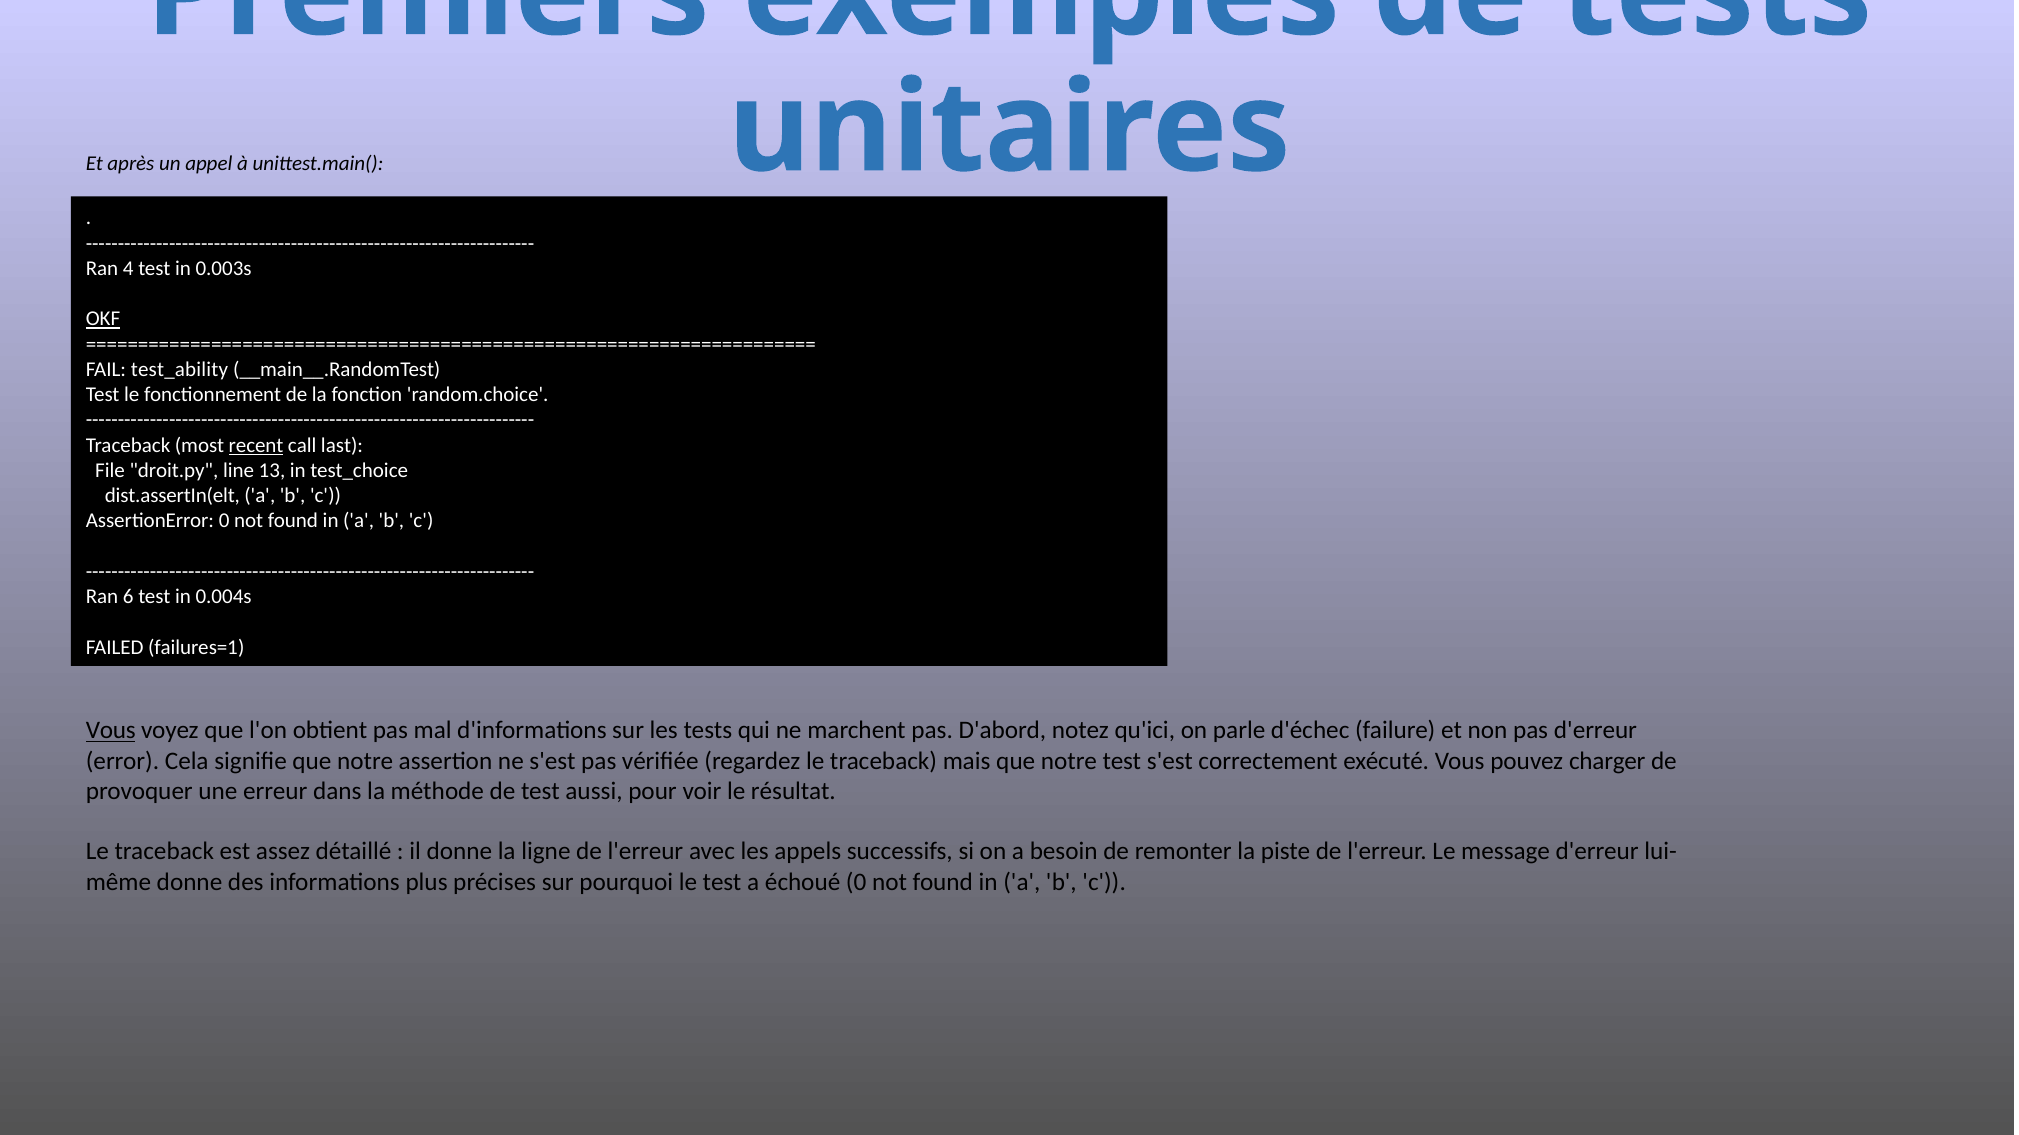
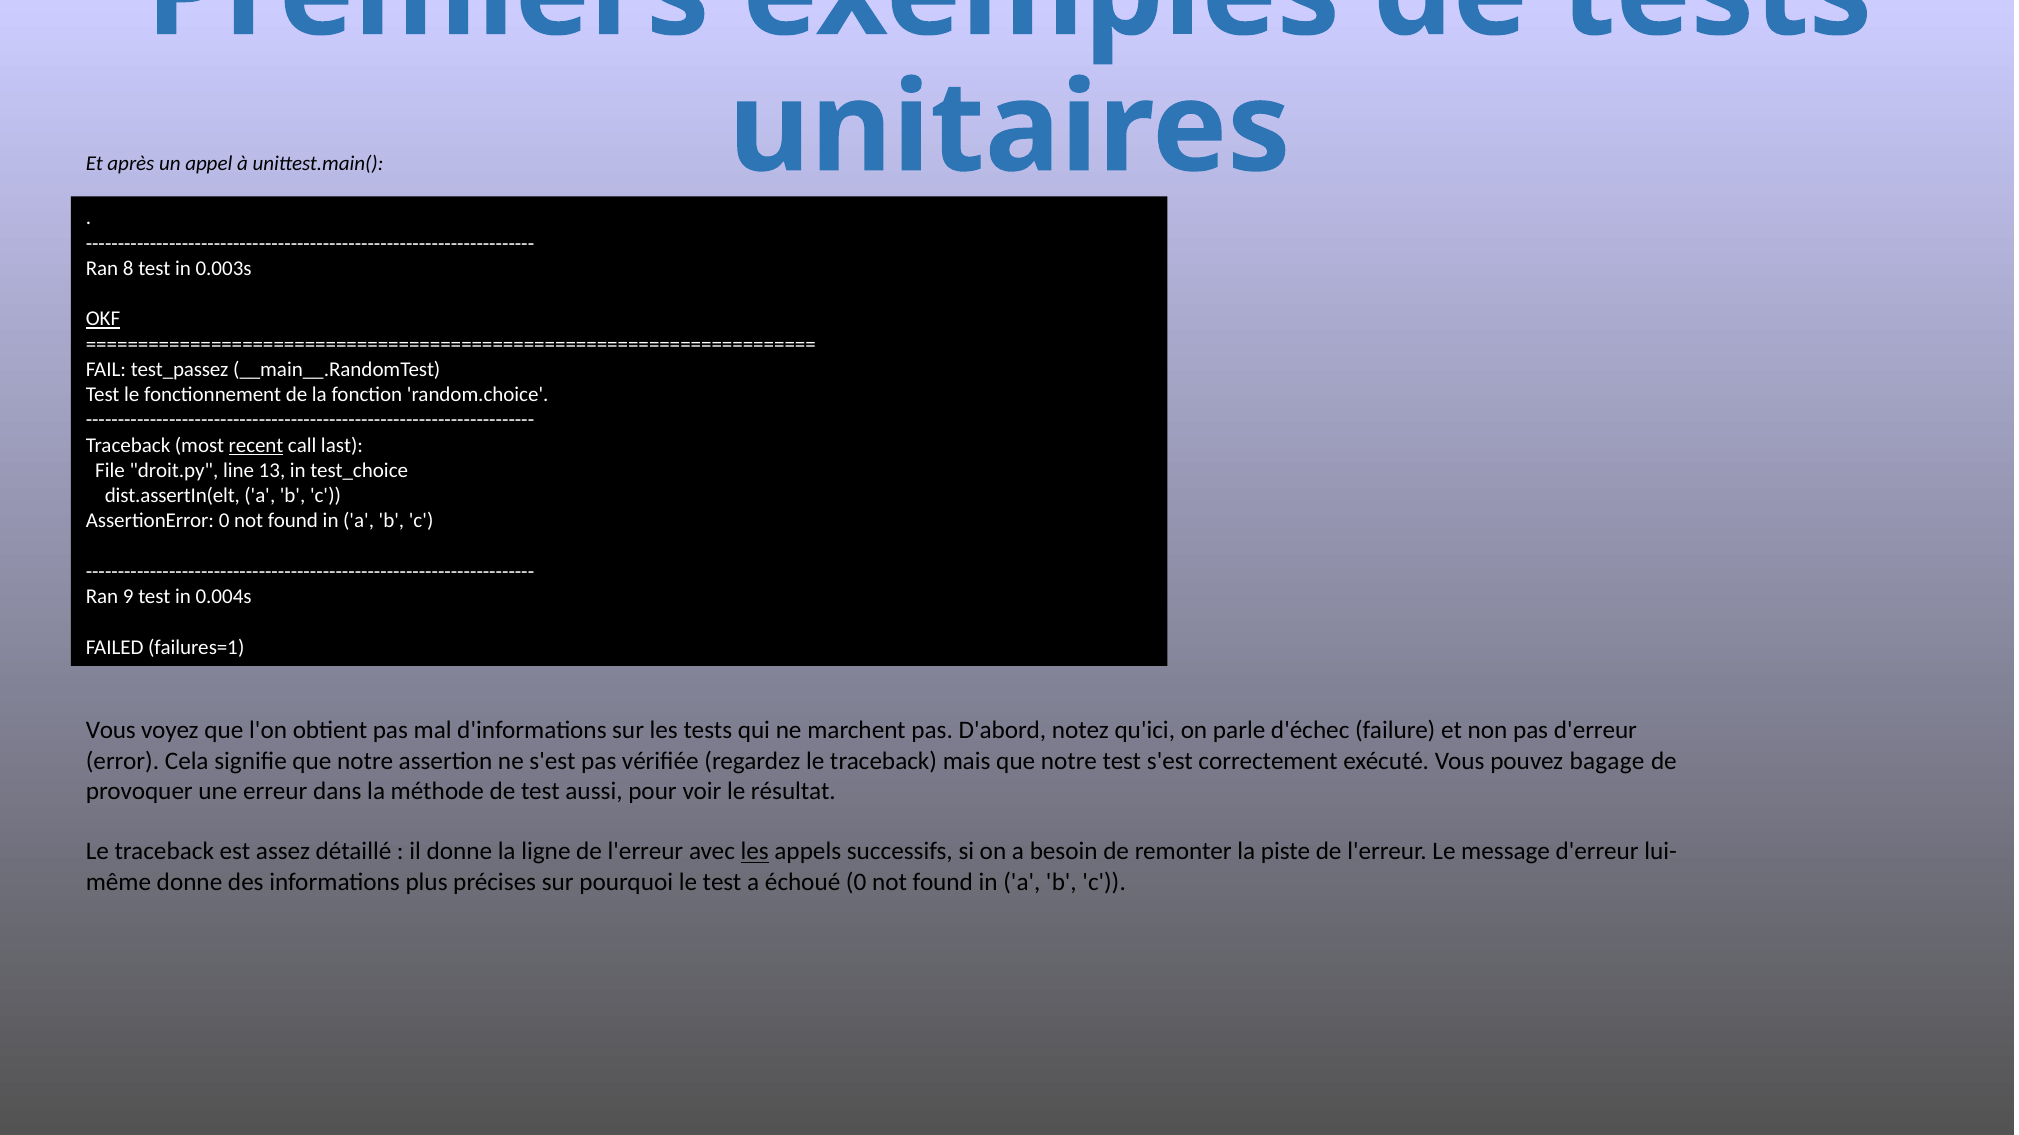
4: 4 -> 8 (128, 269)
test_ability: test_ability -> test_passez (180, 370)
6: 6 -> 9 (128, 597)
Vous underline: present -> none (111, 731)
charger: charger -> bagage (1607, 761)
les underline: none -> present (755, 852)
